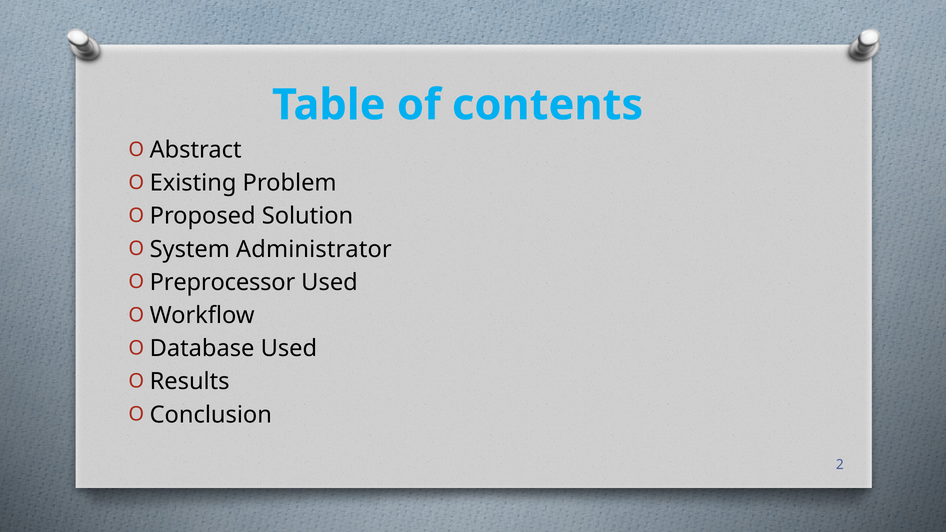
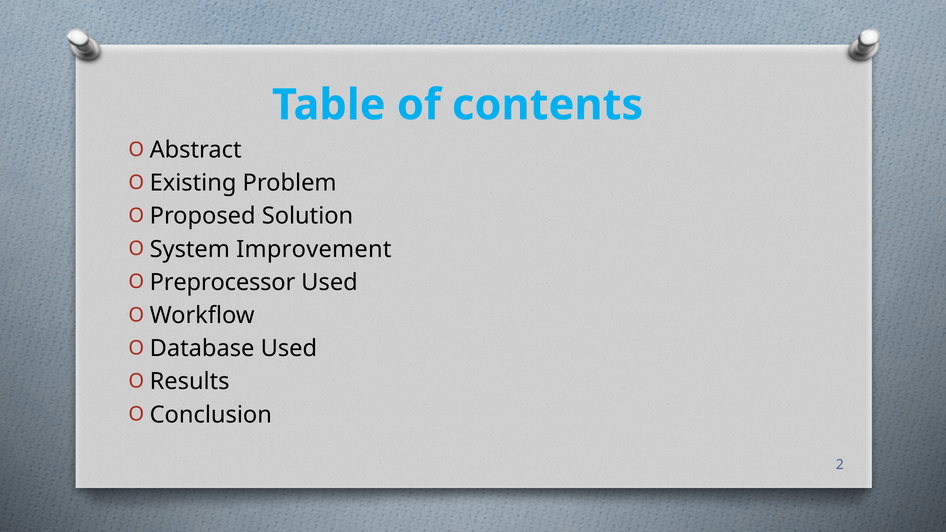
Administrator: Administrator -> Improvement (314, 249)
